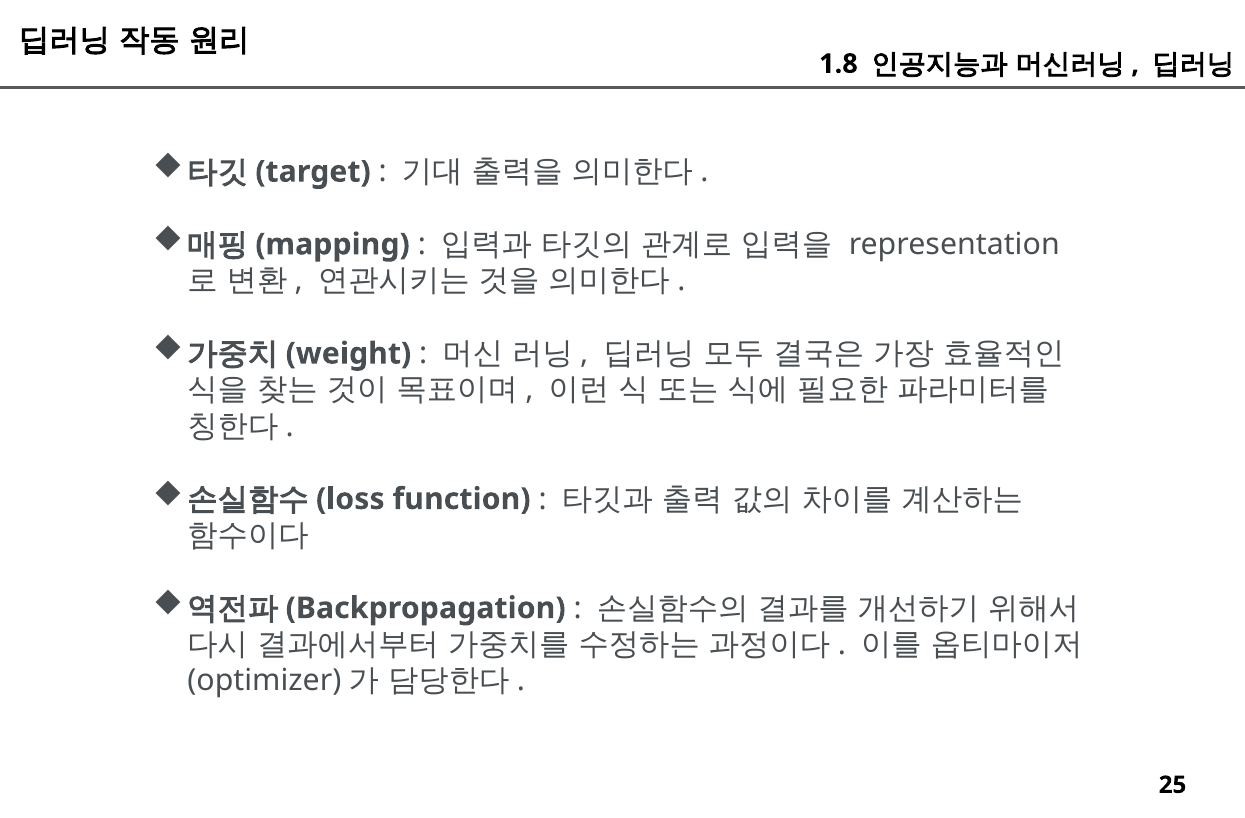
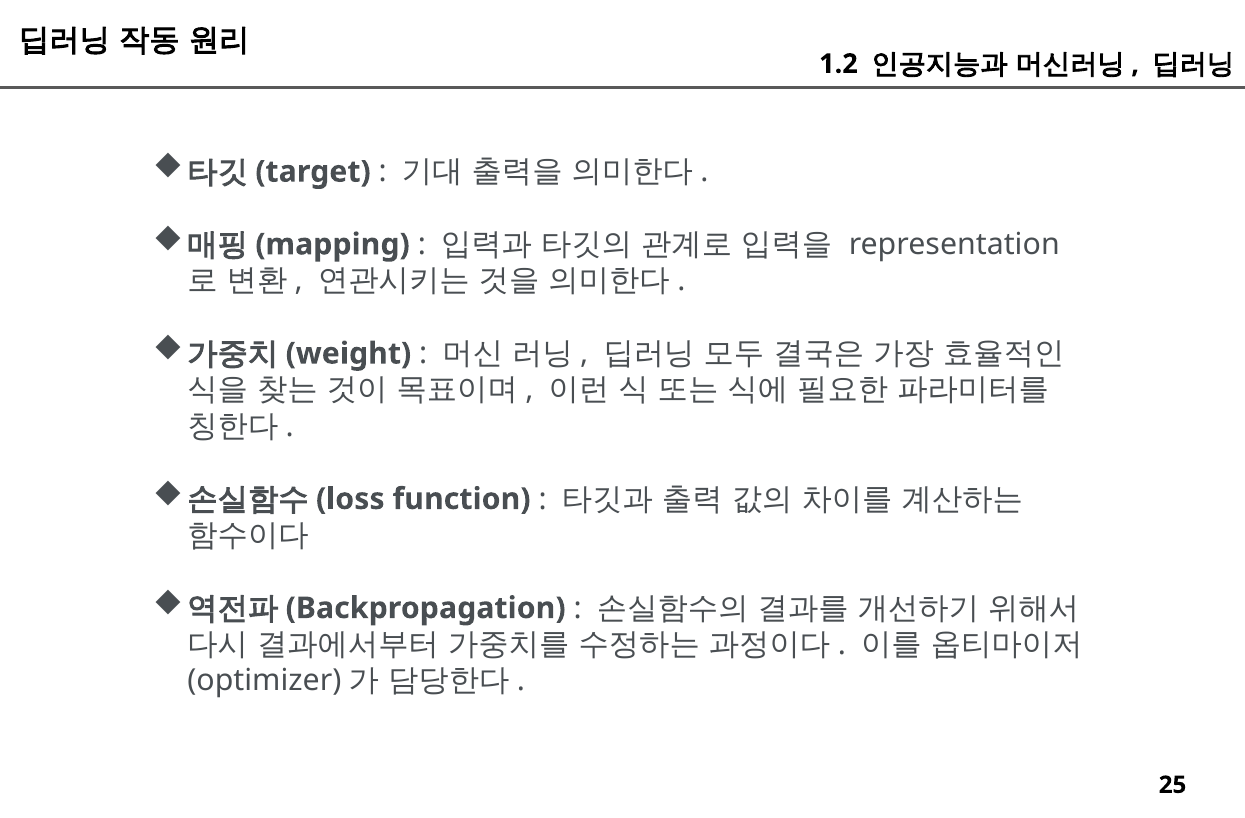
1.8: 1.8 -> 1.2 (838, 64)
